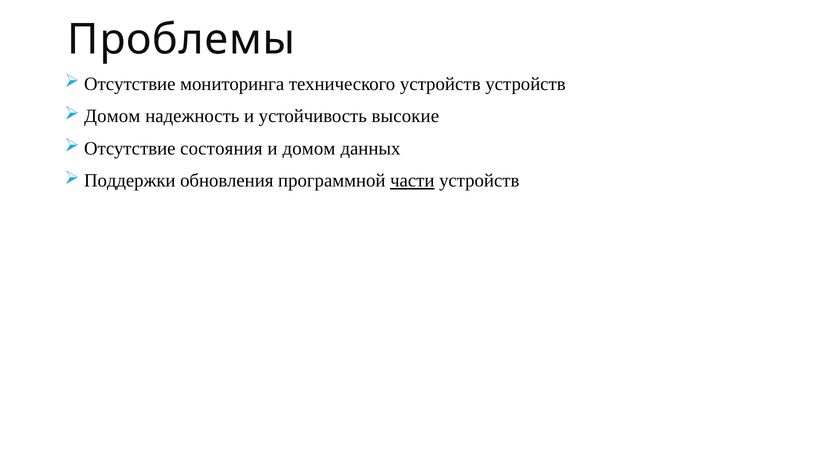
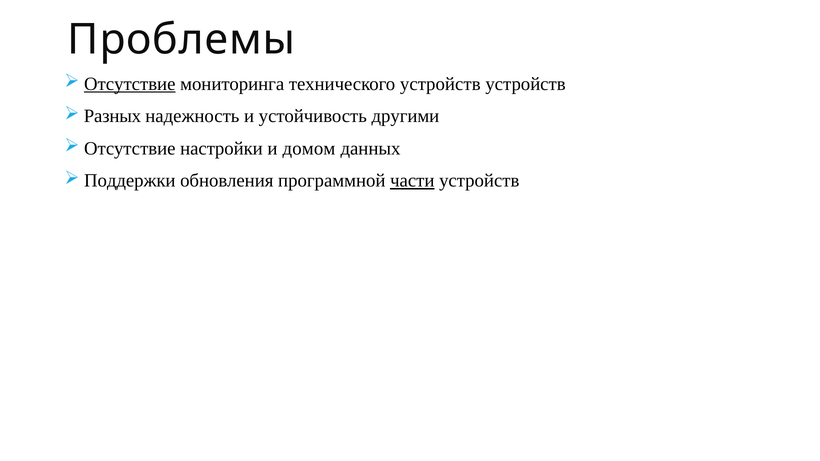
Отсутствие underline: none -> present (130, 84)
Домом: Домом -> Разных (112, 116)
высокие: высокие -> другими (405, 116)
состояния: состояния -> настройки (221, 149)
